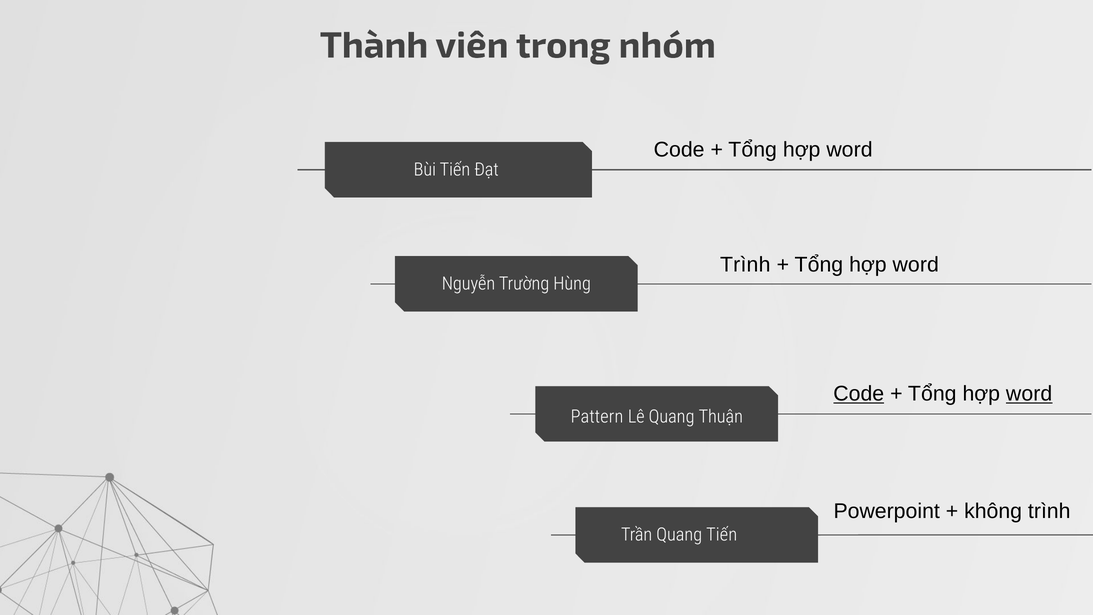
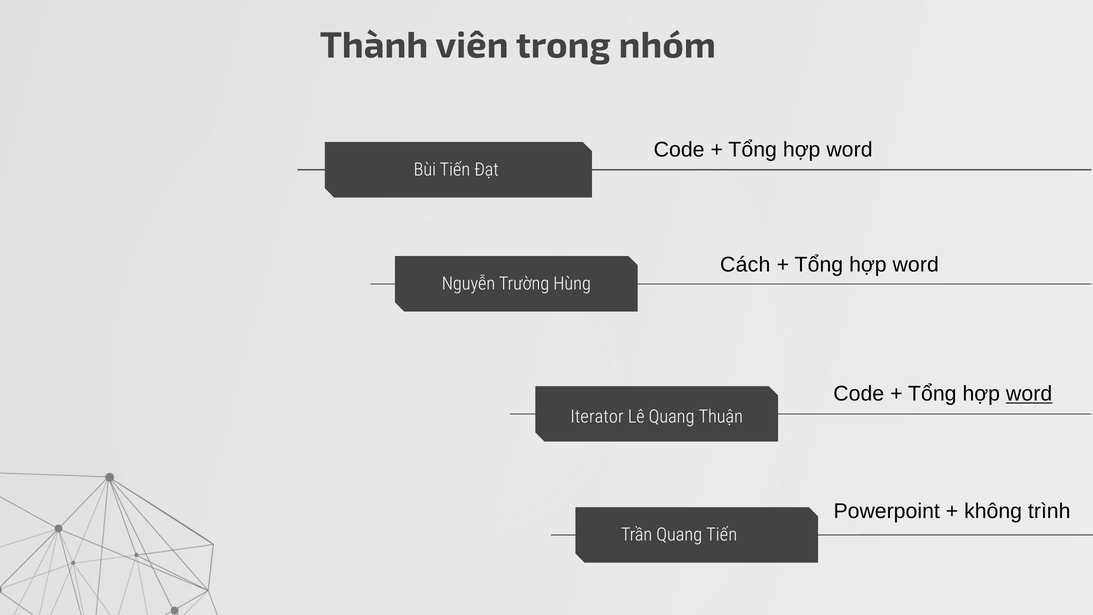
Trình: Trình -> Cách (745, 265)
Code underline: present -> none (859, 394)
Pattern: Pattern -> Iterator (597, 417)
